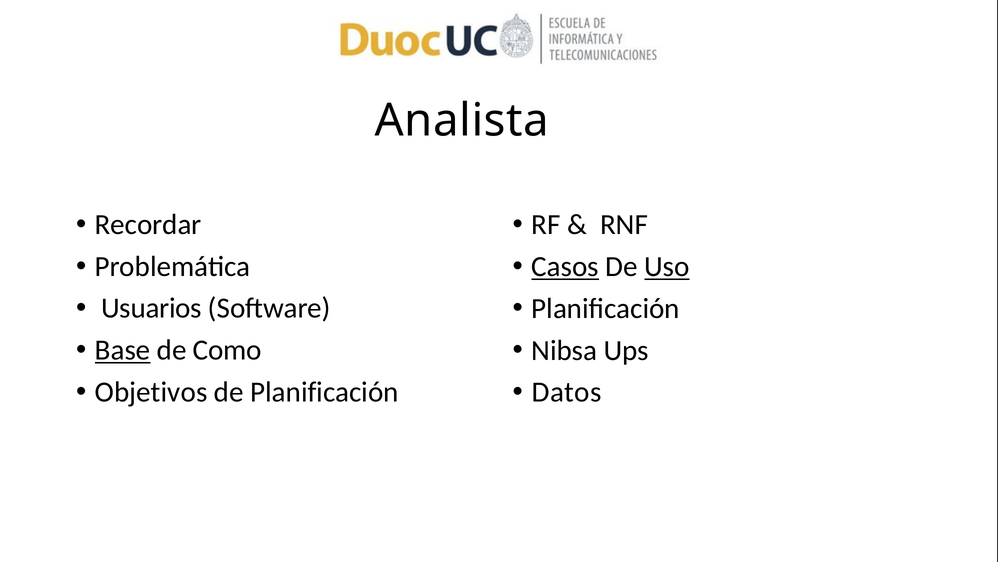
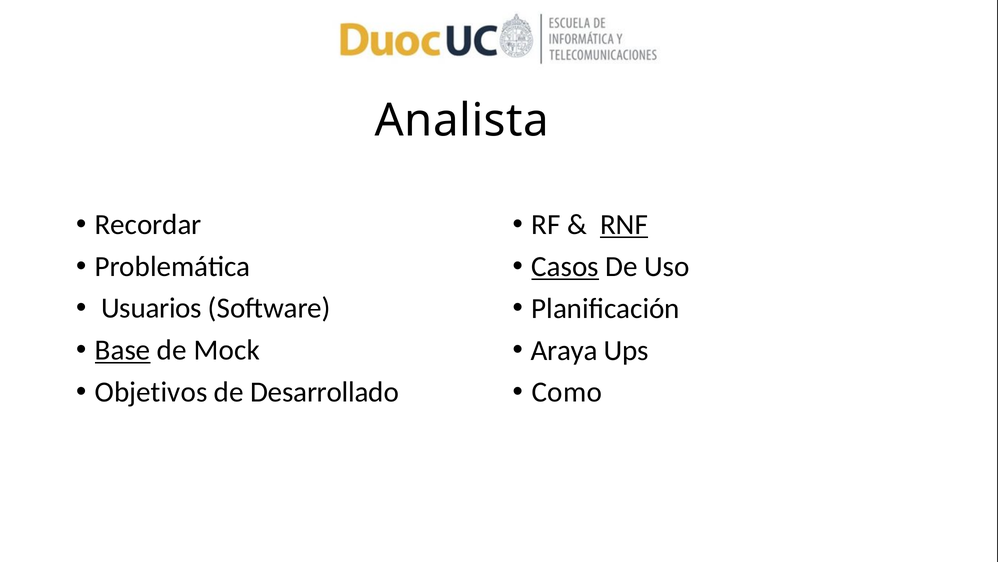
RNF underline: none -> present (624, 224)
Uso underline: present -> none (667, 266)
Como: Como -> Mock (227, 350)
Nibsa: Nibsa -> Araya (564, 350)
de Planificación: Planificación -> Desarrollado (325, 392)
Datos: Datos -> Como (567, 392)
